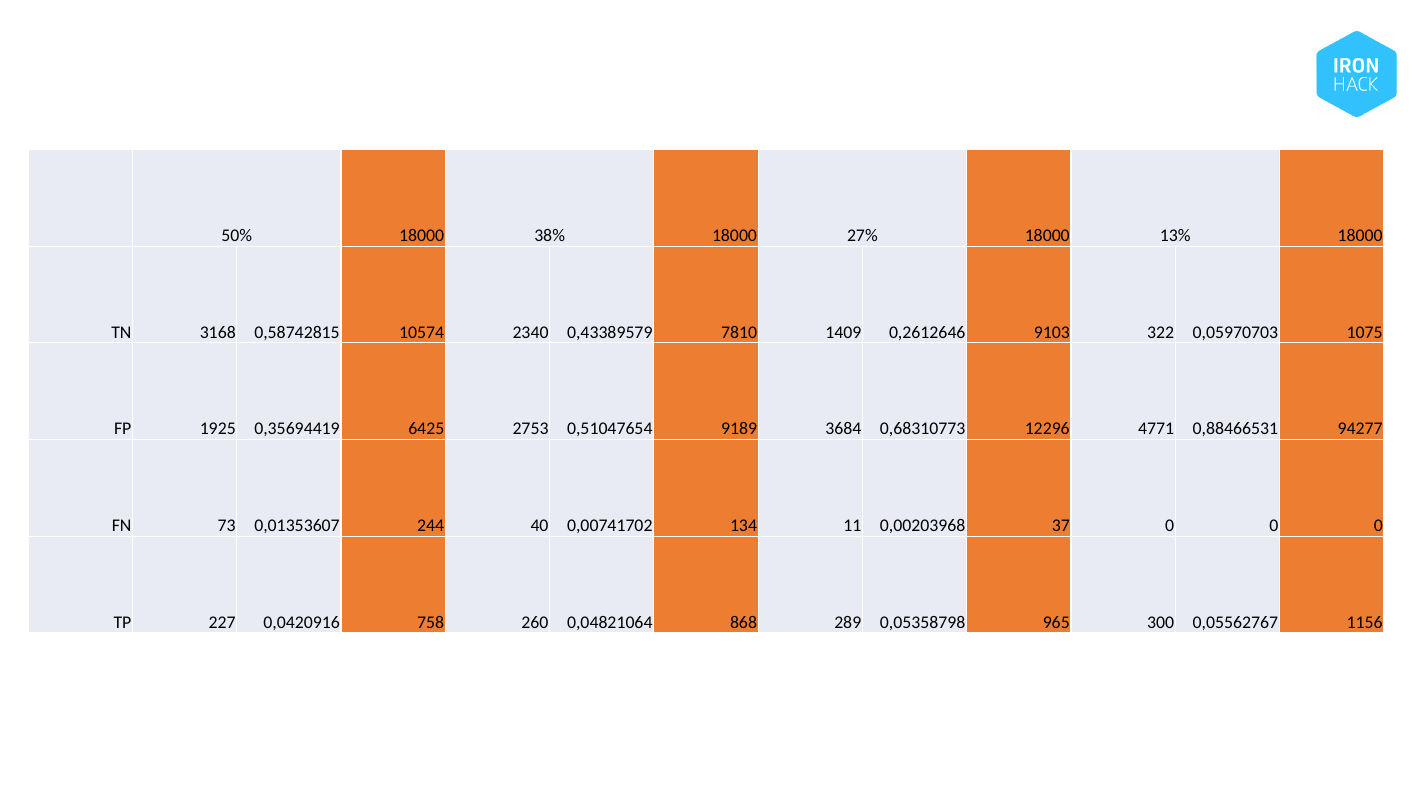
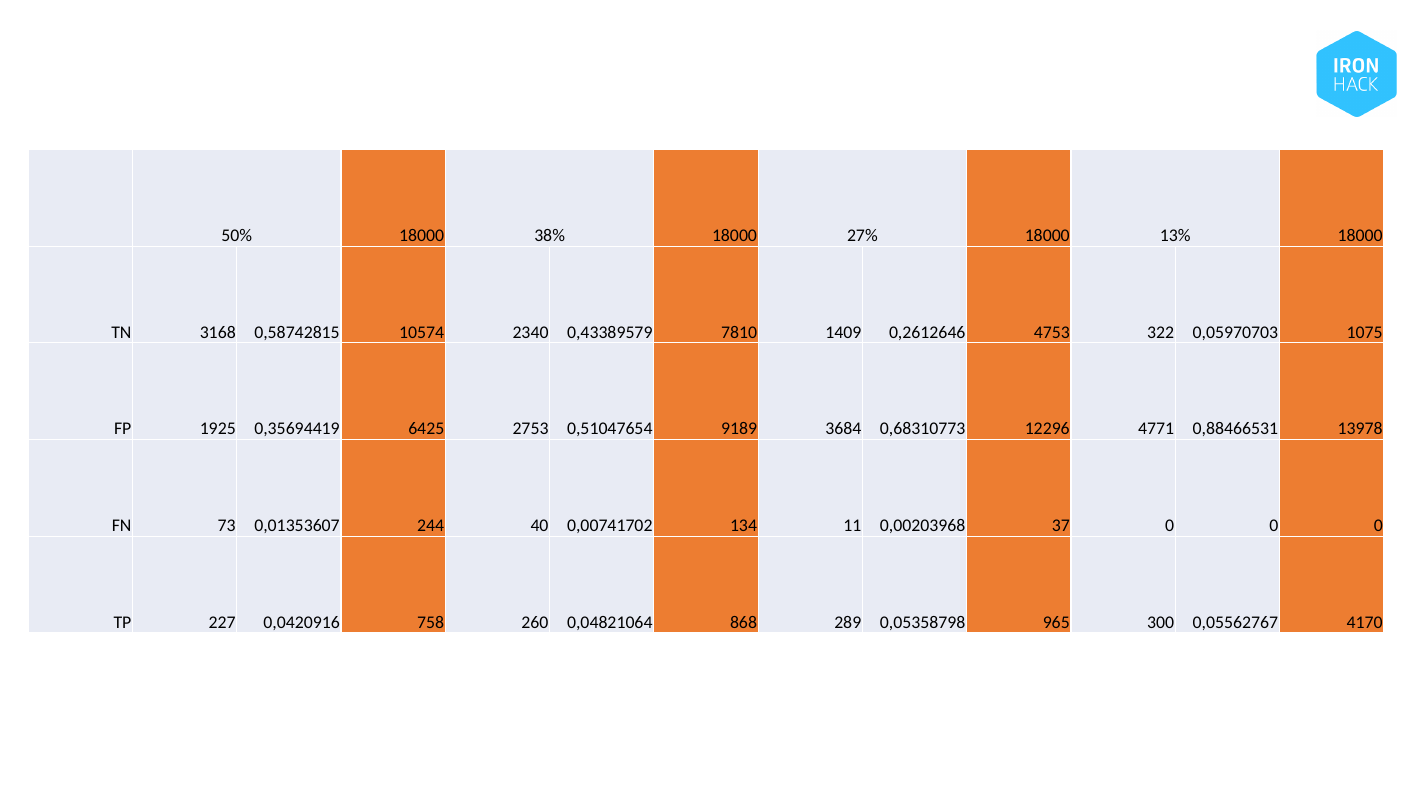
9103: 9103 -> 4753 (1052, 332)
94277: 94277 -> 13978 (1360, 429)
1156: 1156 -> 4170 (1365, 622)
